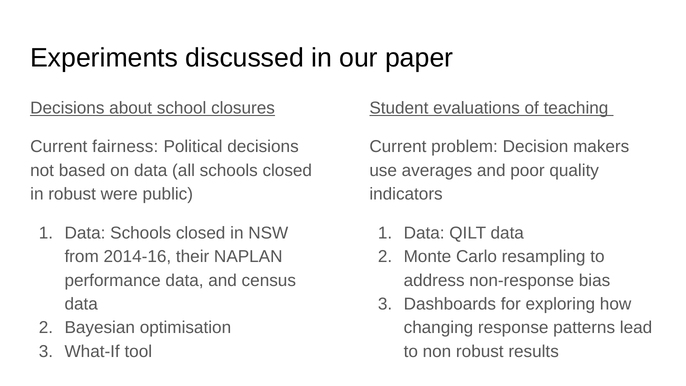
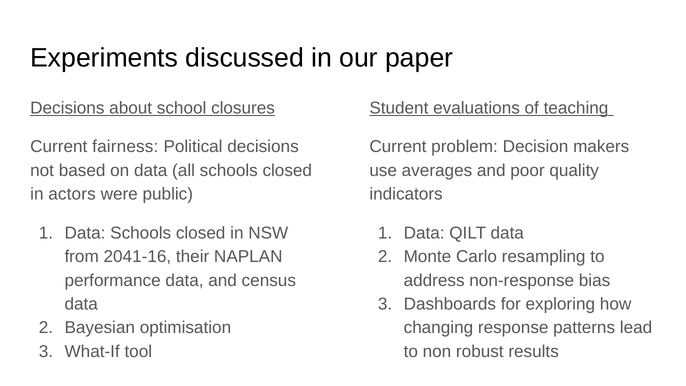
in robust: robust -> actors (72, 194)
2014-16: 2014-16 -> 2041-16 (137, 257)
